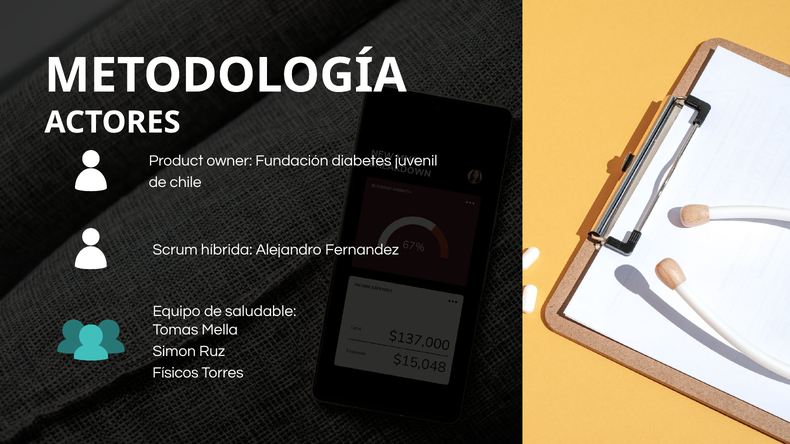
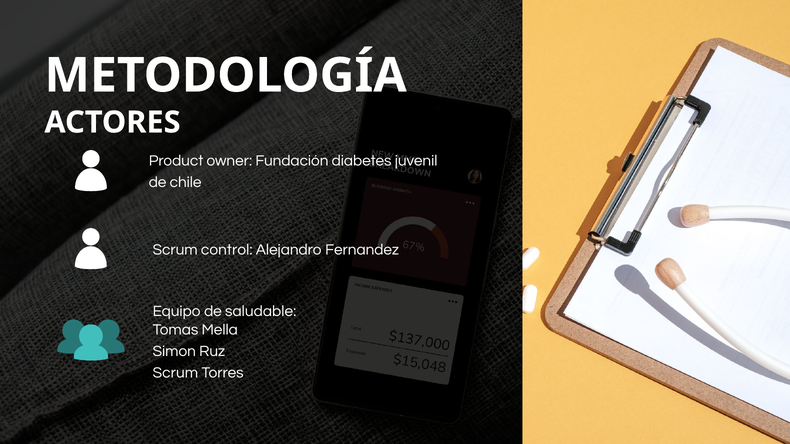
híbrida: híbrida -> control (227, 250)
Físicos: Físicos -> Scrum (175, 373)
